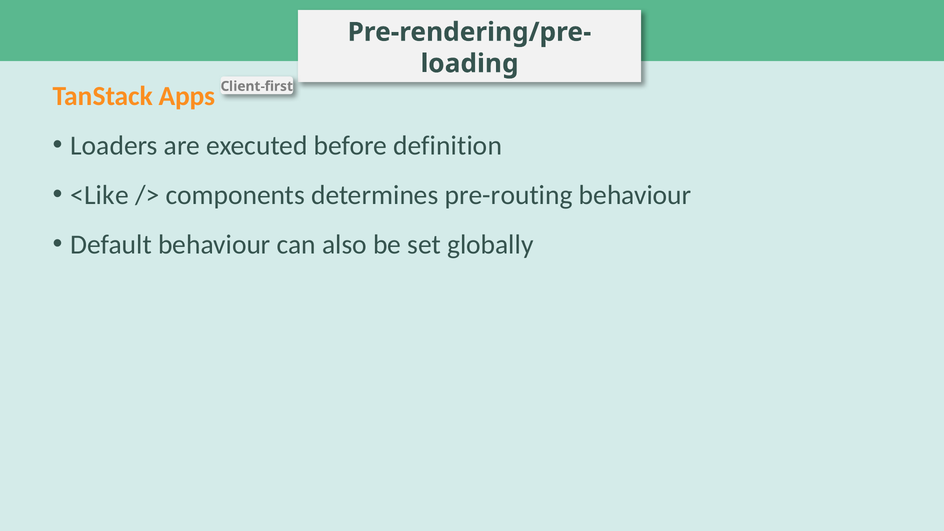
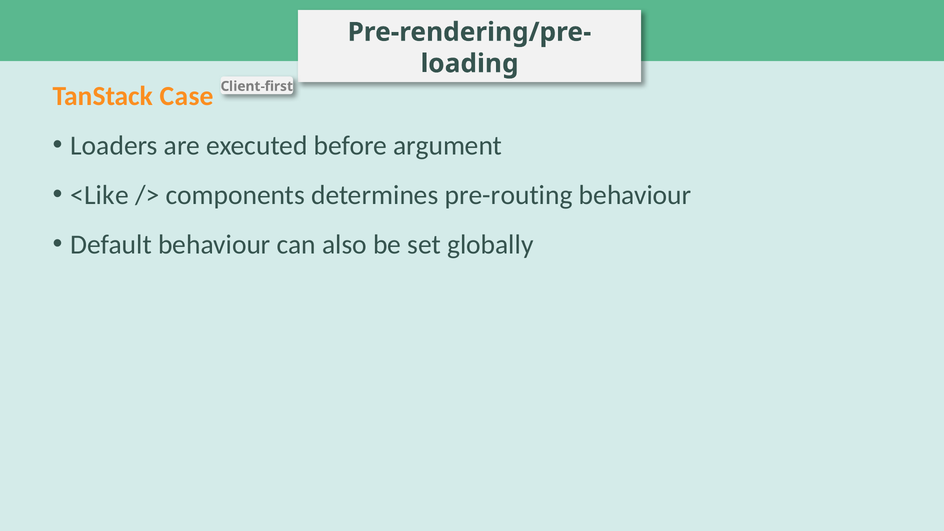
Apps: Apps -> Case (187, 96)
definition: definition -> argument (448, 146)
